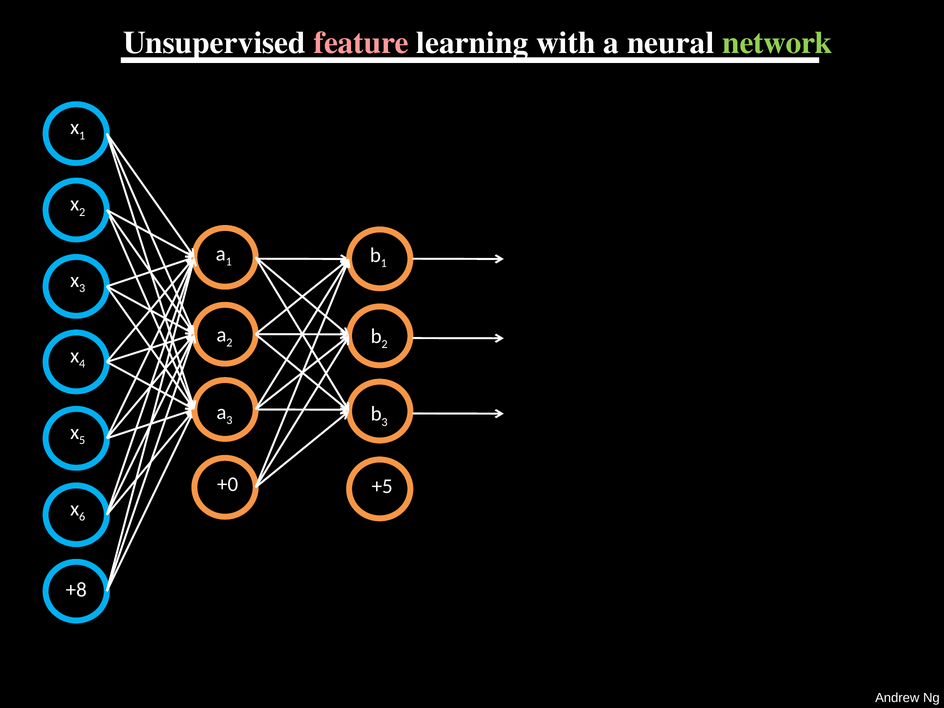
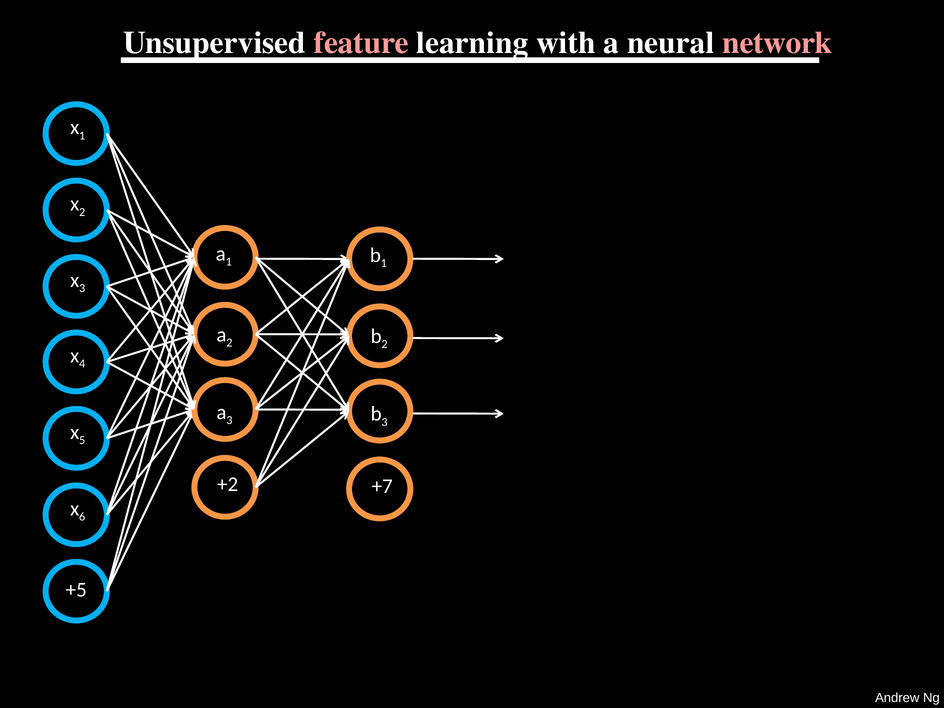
network colour: light green -> pink (777, 43)
+0: +0 -> +2 (228, 484)
+5: +5 -> +7 (382, 486)
+8: +8 -> +5 (76, 590)
